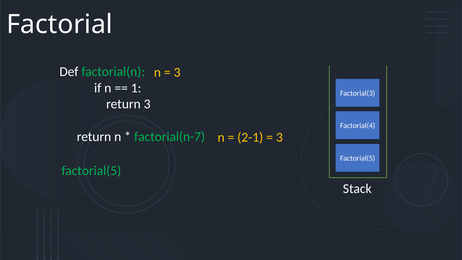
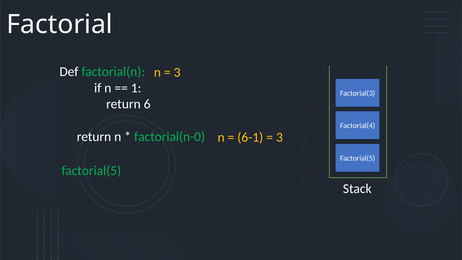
return 3: 3 -> 6 (147, 104)
factorial(n-7: factorial(n-7 -> factorial(n-0 (170, 137)
2-1: 2-1 -> 6-1 (250, 137)
